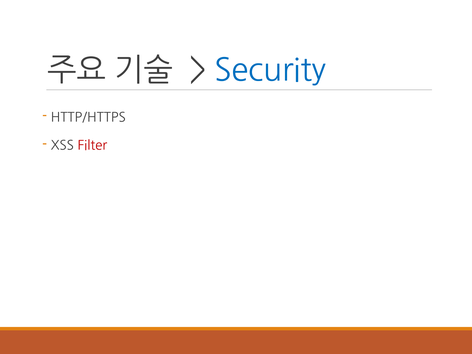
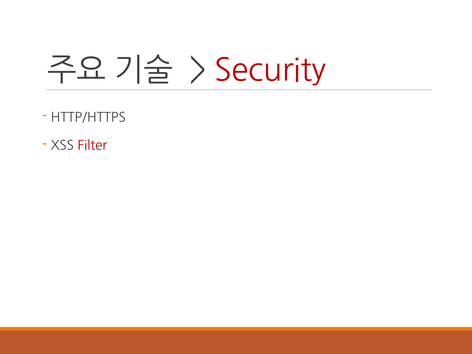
Security colour: blue -> red (270, 71)
